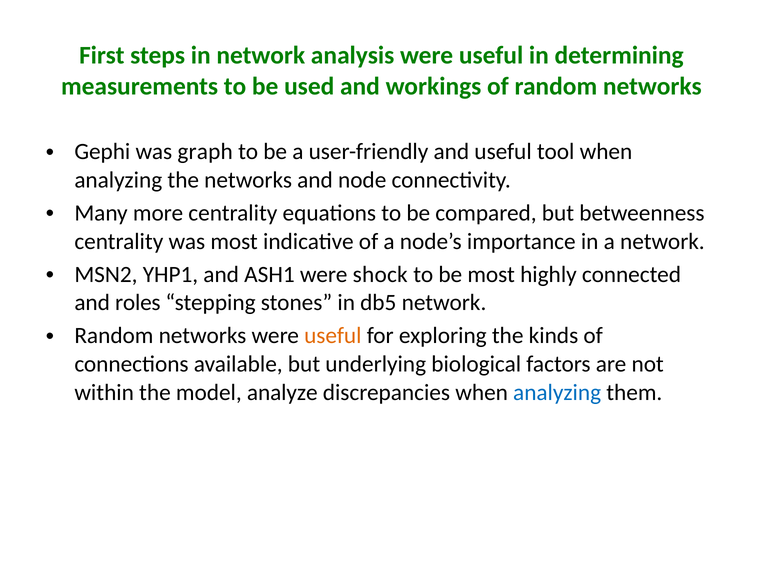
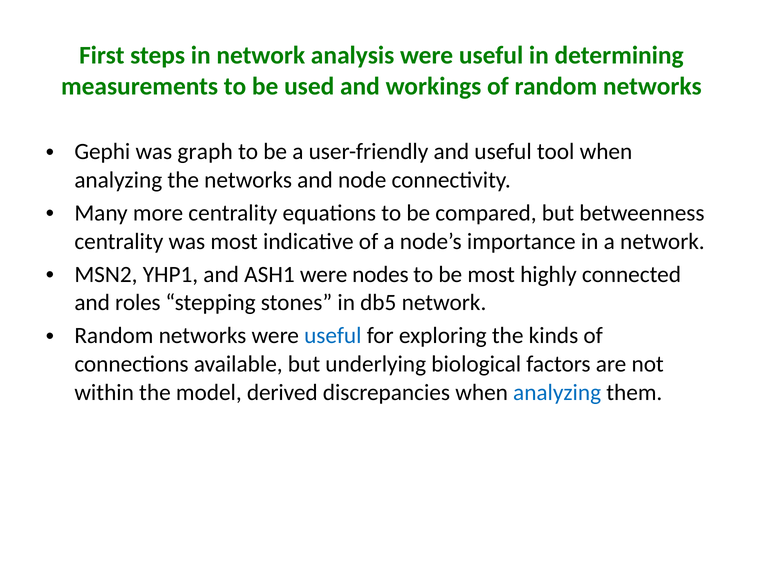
shock: shock -> nodes (380, 275)
useful colour: orange -> blue (333, 336)
analyze: analyze -> derived (282, 393)
